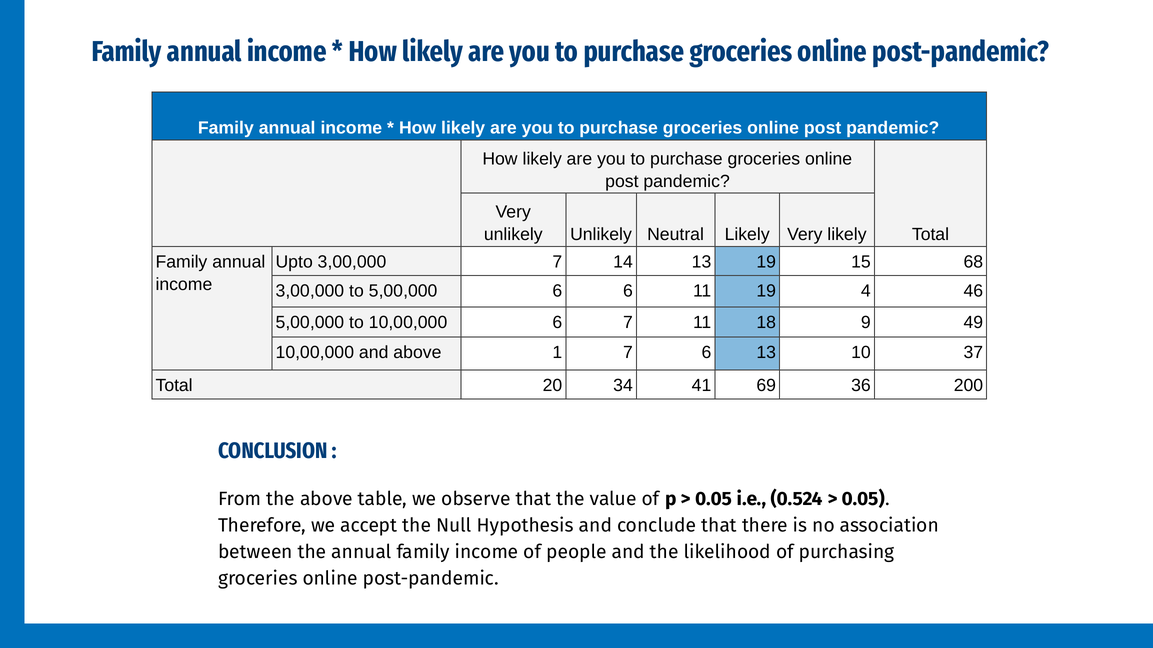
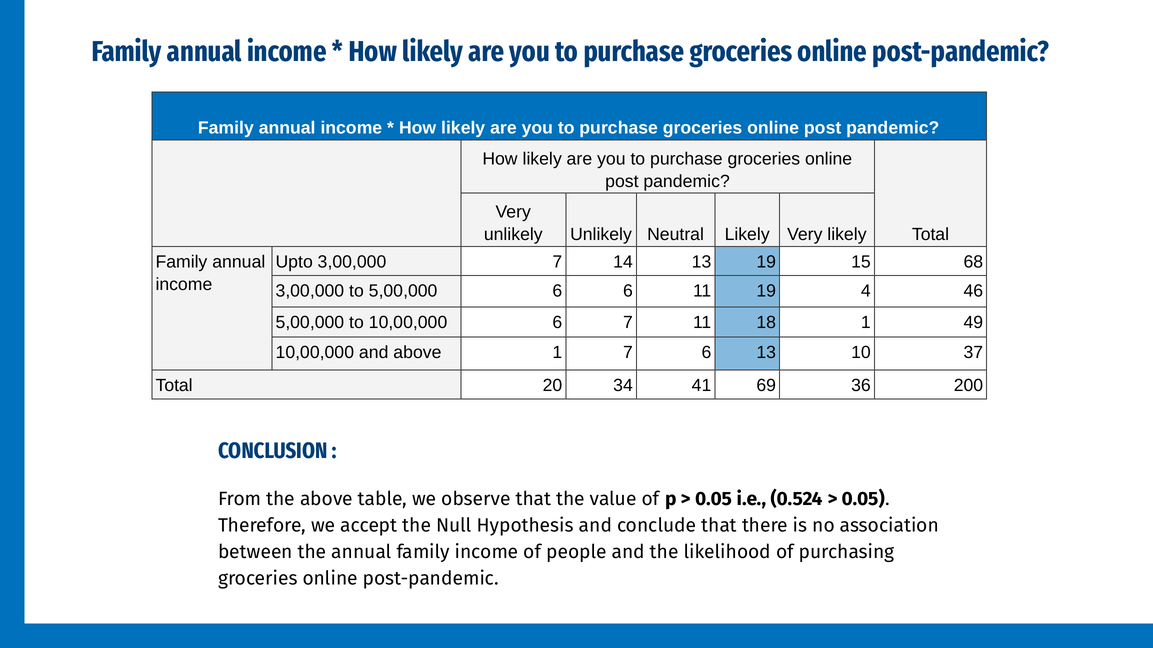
18 9: 9 -> 1 (866, 323)
